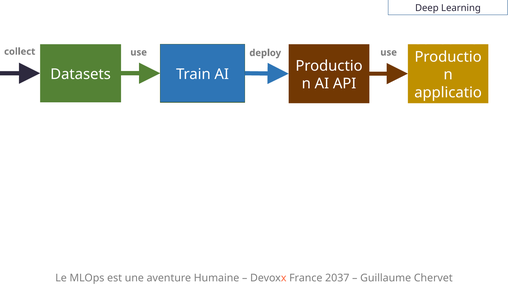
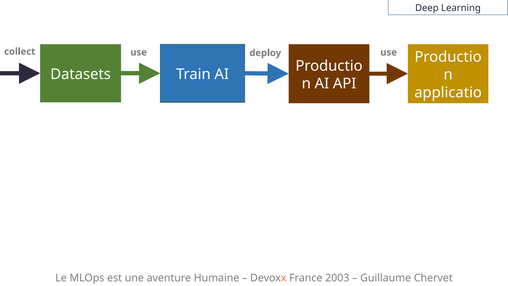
2037: 2037 -> 2003 (337, 278)
